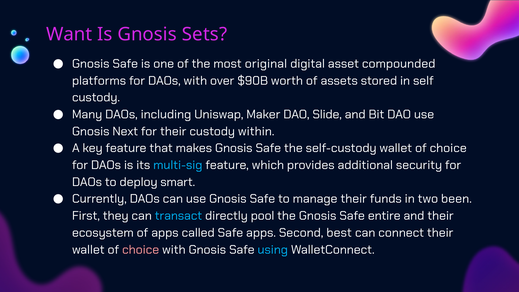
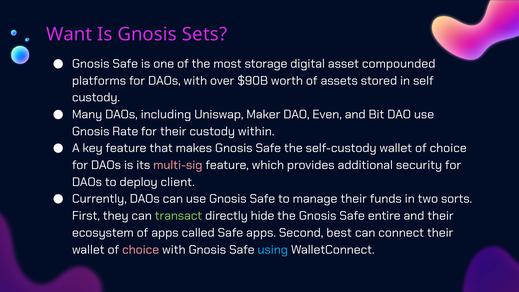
original: original -> storage (266, 64)
Slide: Slide -> Even (327, 114)
Next: Next -> Rate (125, 131)
multi-sig colour: light blue -> pink (178, 165)
smart: smart -> client (178, 182)
been: been -> sorts (457, 199)
transact colour: light blue -> light green (178, 216)
pool: pool -> hide (263, 216)
